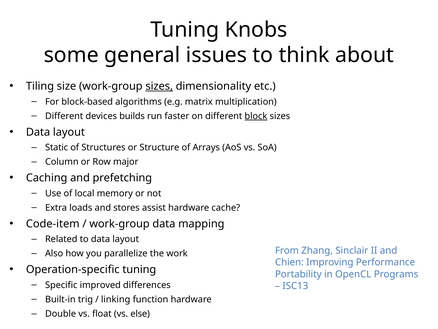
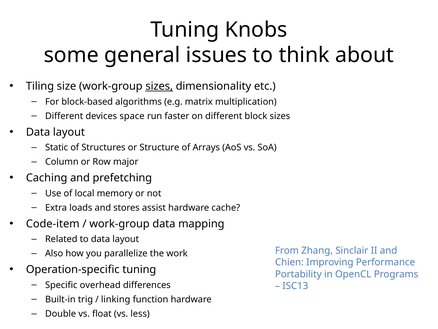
builds: builds -> space (132, 116)
block underline: present -> none (256, 116)
improved: improved -> overhead (100, 285)
else: else -> less (140, 313)
